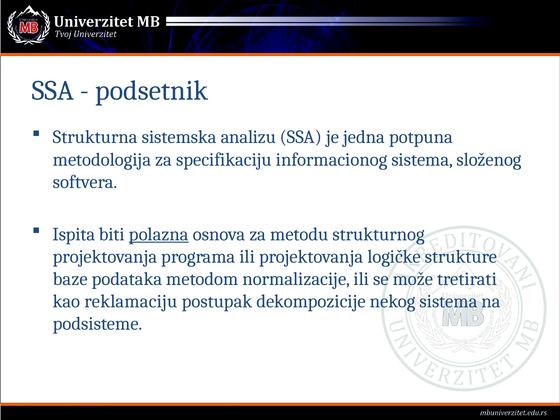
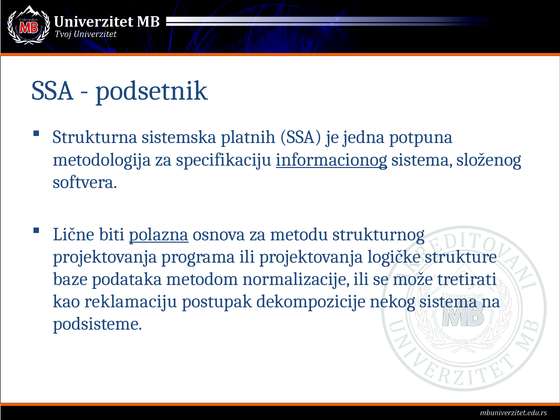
analizu: analizu -> platnih (248, 137)
informacionog underline: none -> present (332, 160)
Ispita: Ispita -> Lične (74, 234)
